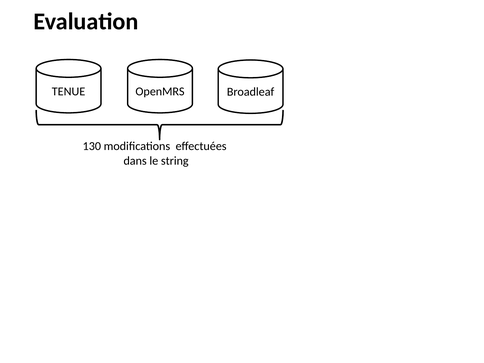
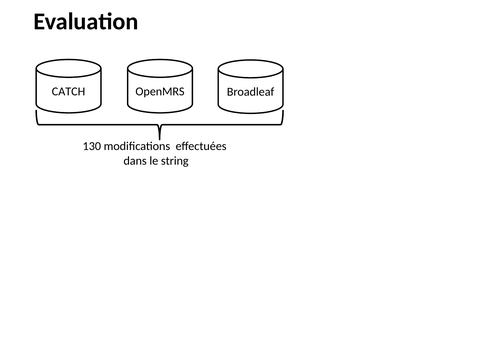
TENUE: TENUE -> CATCH (69, 91)
